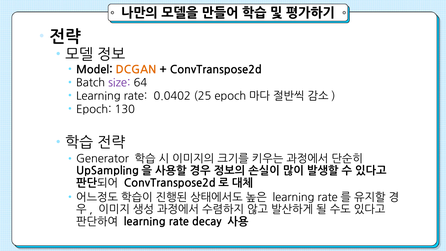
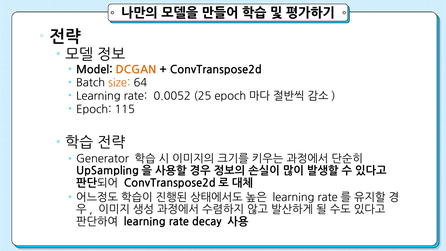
size colour: purple -> orange (119, 83)
0.0402: 0.0402 -> 0.0052 (172, 96)
130: 130 -> 115 (125, 109)
